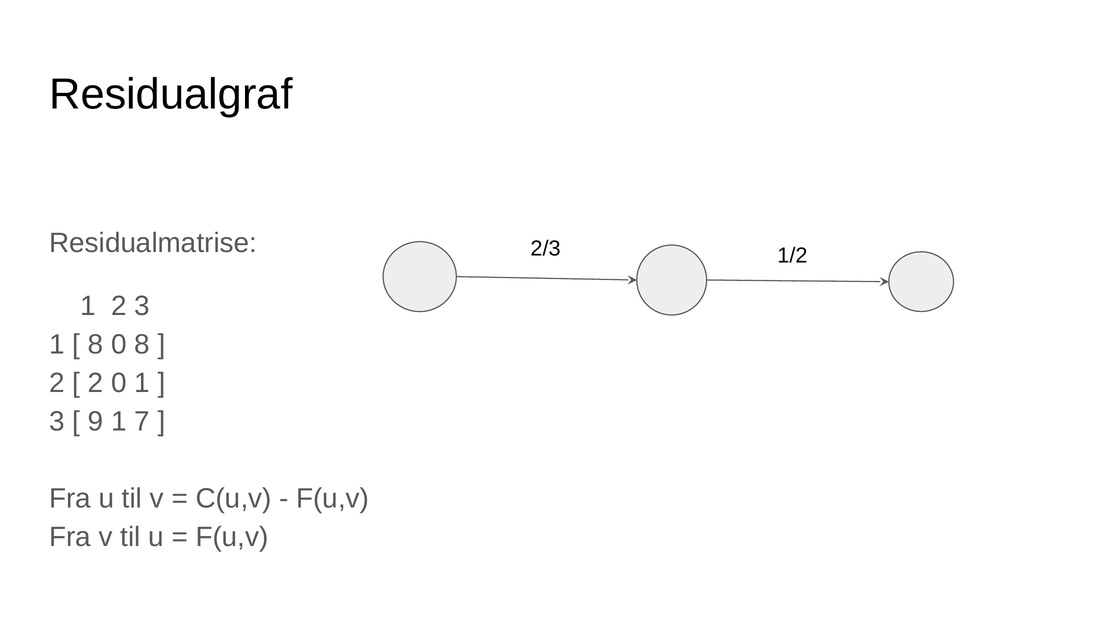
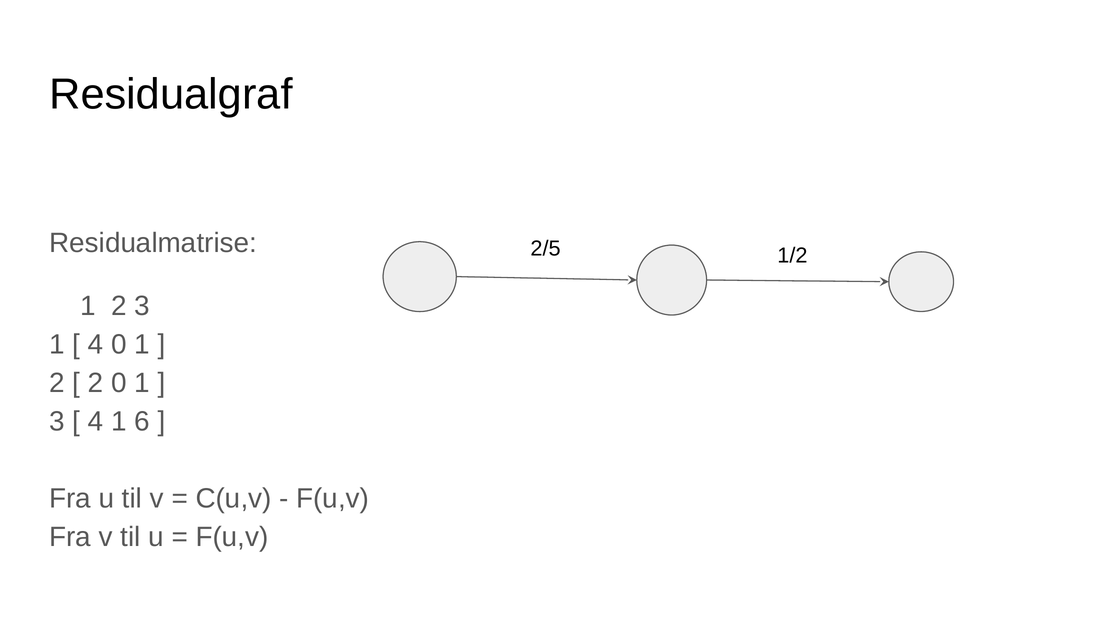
2/3: 2/3 -> 2/5 (546, 249)
8: 8 -> 4 (96, 345)
8: 8 -> 1 (142, 345)
9: 9 -> 4 (96, 422)
7: 7 -> 6 (142, 422)
